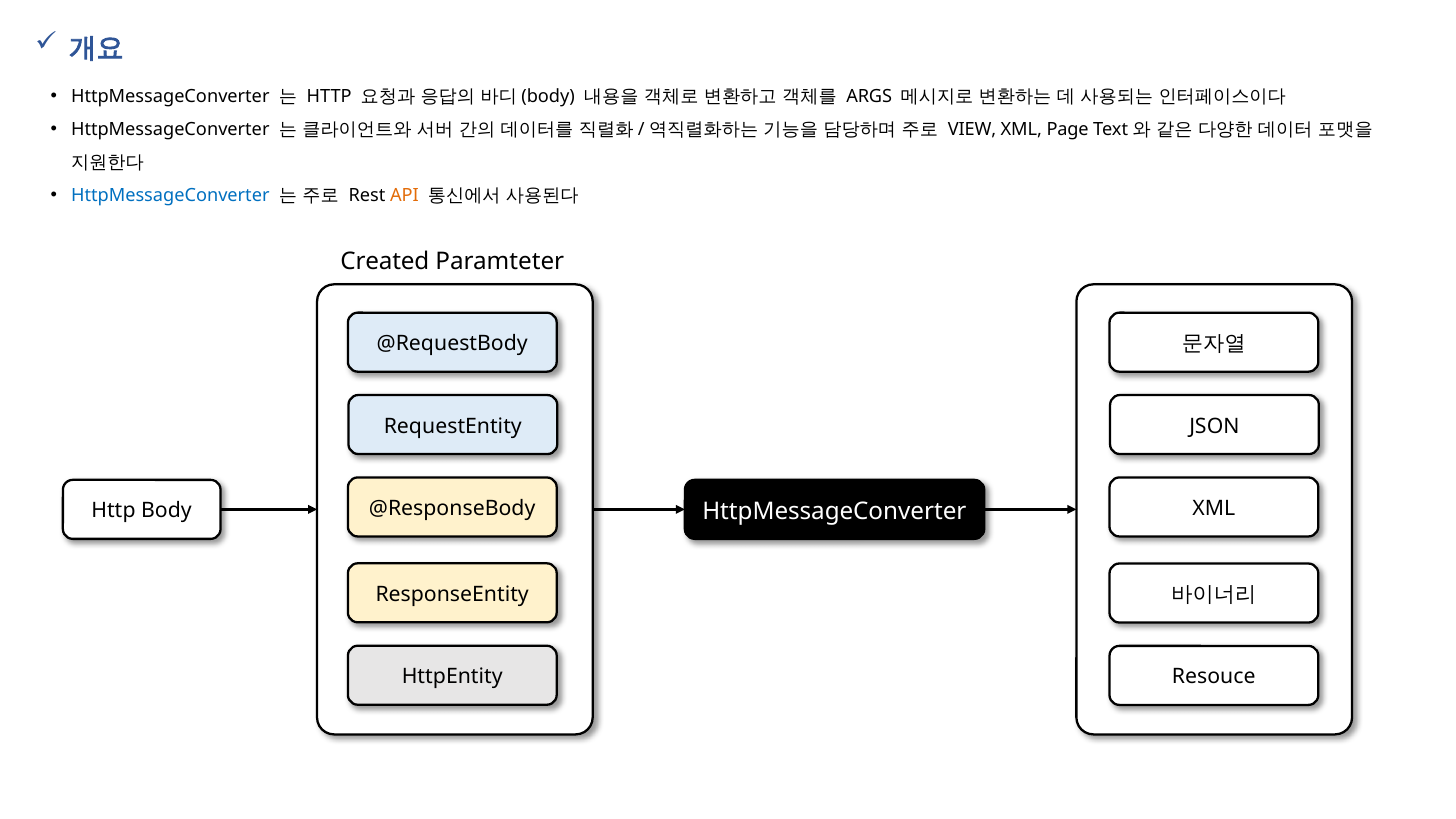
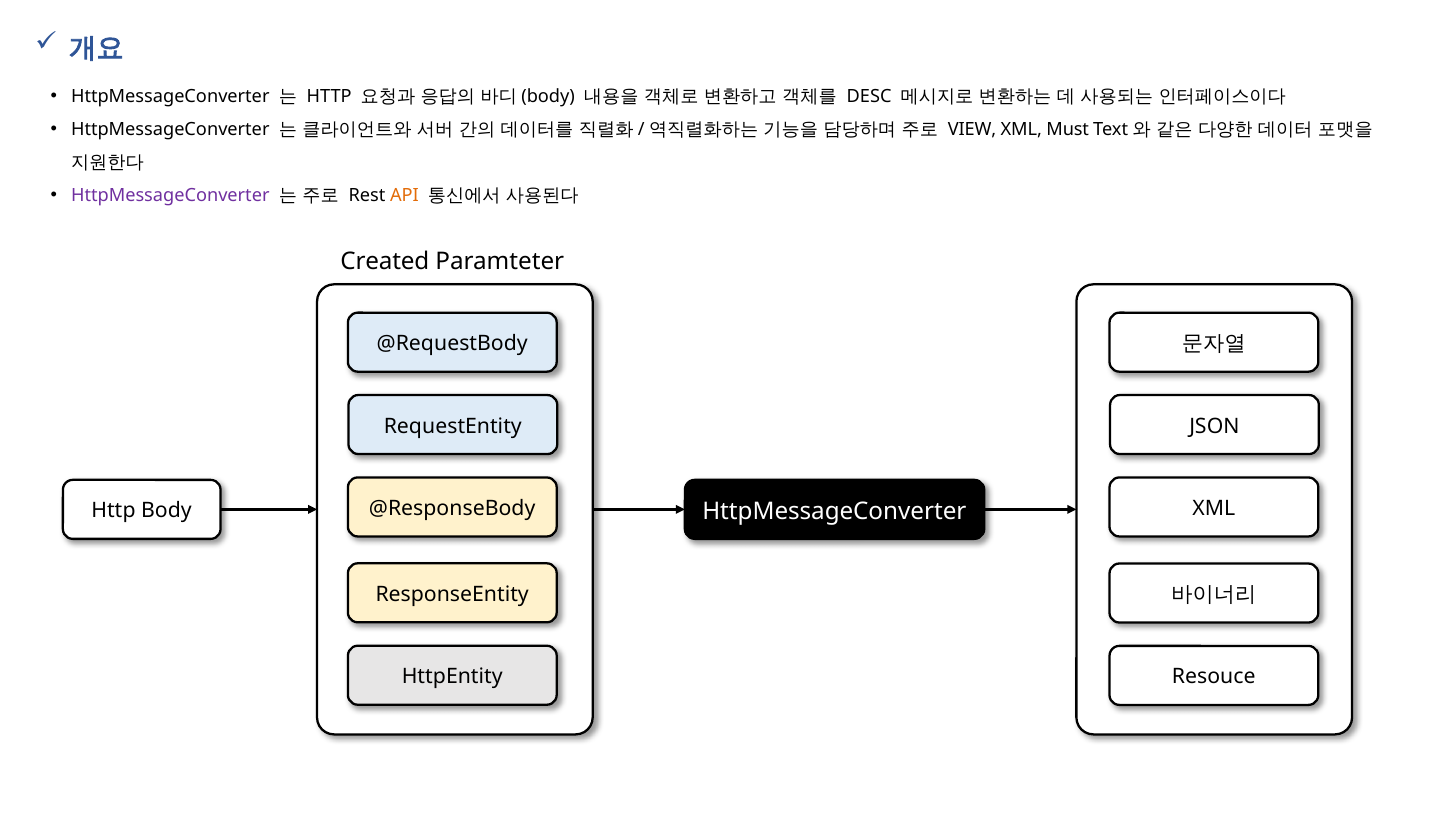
ARGS: ARGS -> DESC (869, 97)
Page: Page -> Must (1068, 130)
HttpMessageConverter colour: blue -> purple (170, 195)
